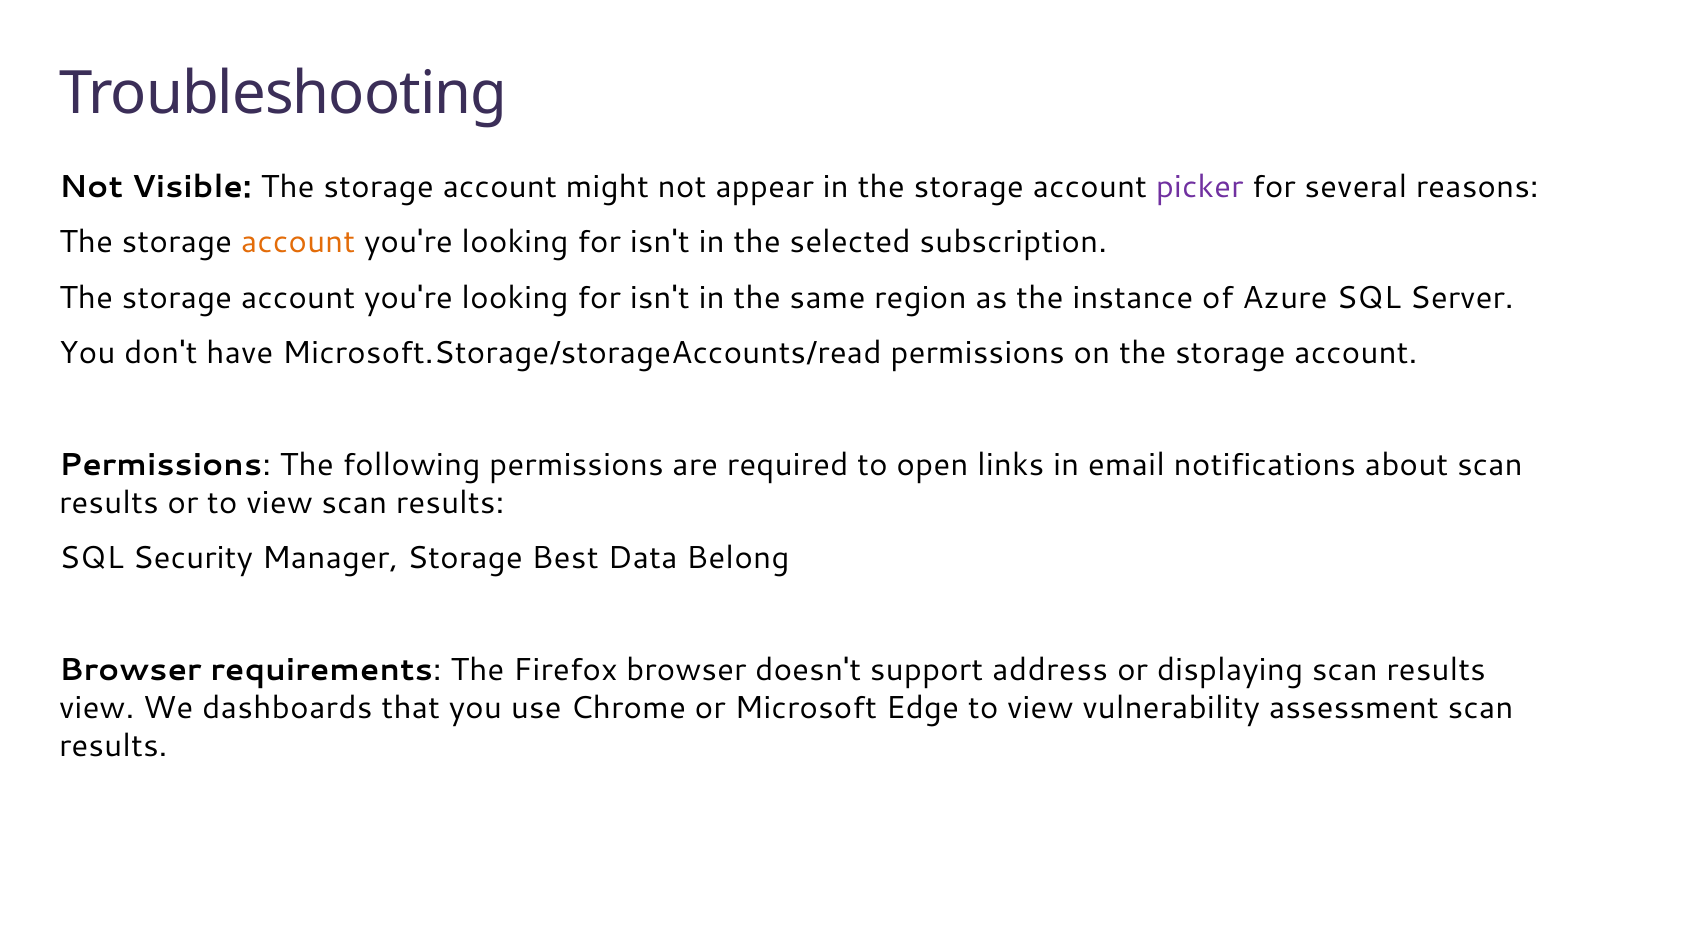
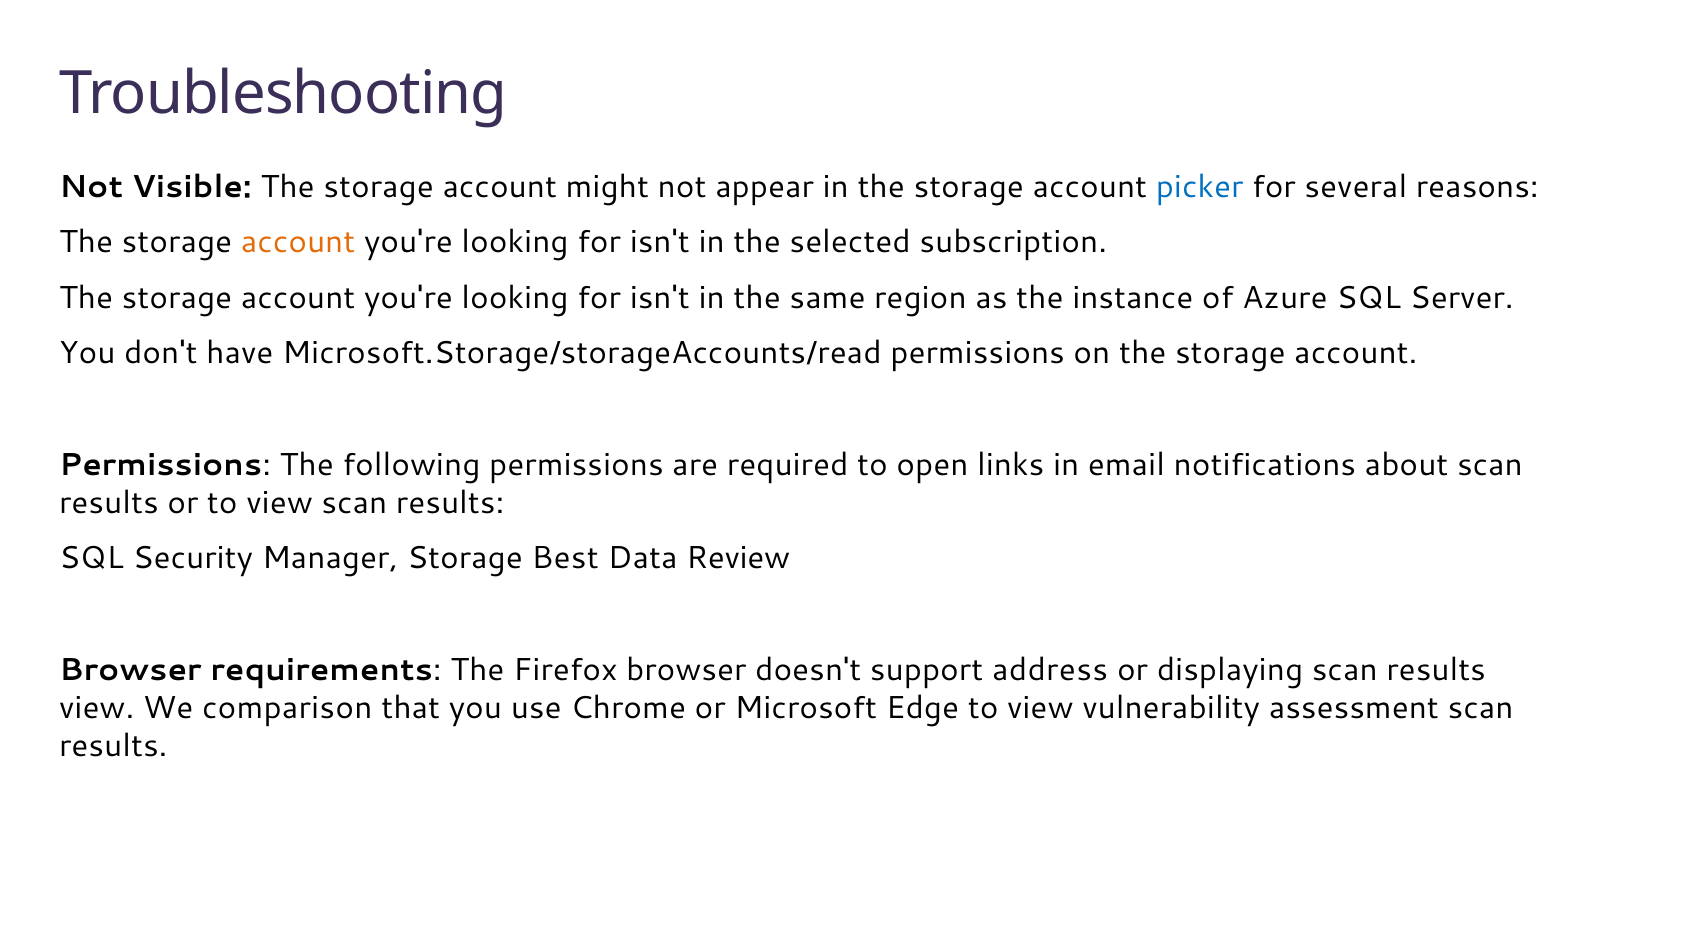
picker colour: purple -> blue (1200, 187)
Belong: Belong -> Review (738, 558)
dashboards: dashboards -> comparison (287, 708)
